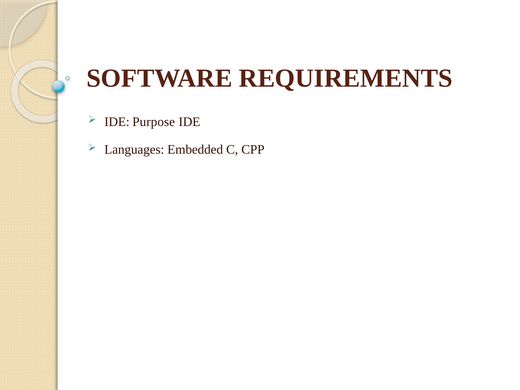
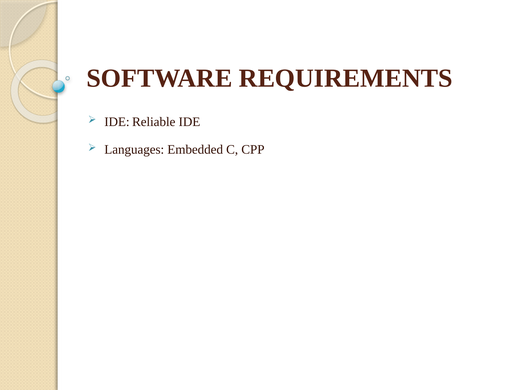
Purpose: Purpose -> Reliable (154, 122)
